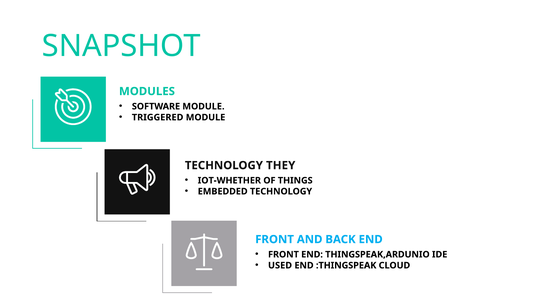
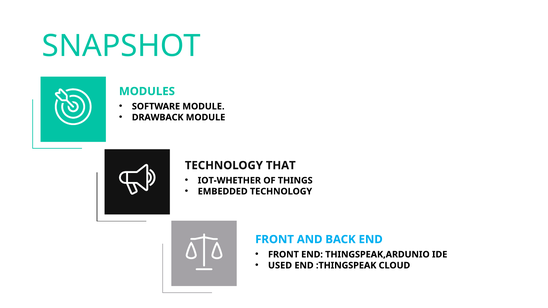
TRIGGERED: TRIGGERED -> DRAWBACK (158, 117)
THEY: THEY -> THAT (281, 166)
